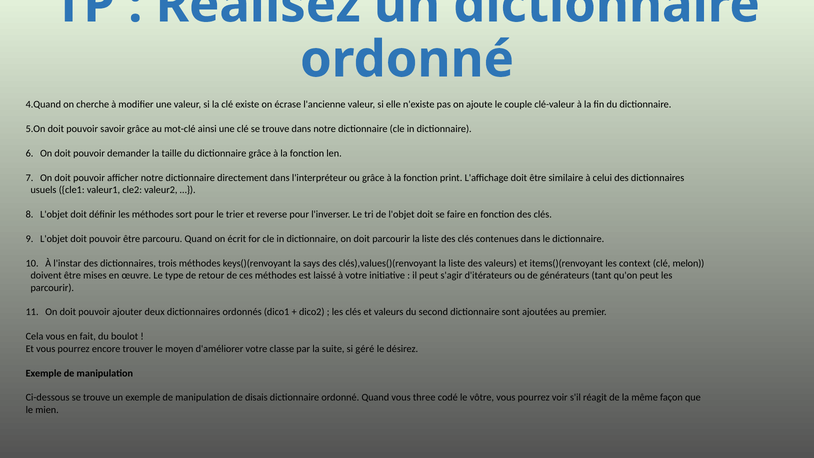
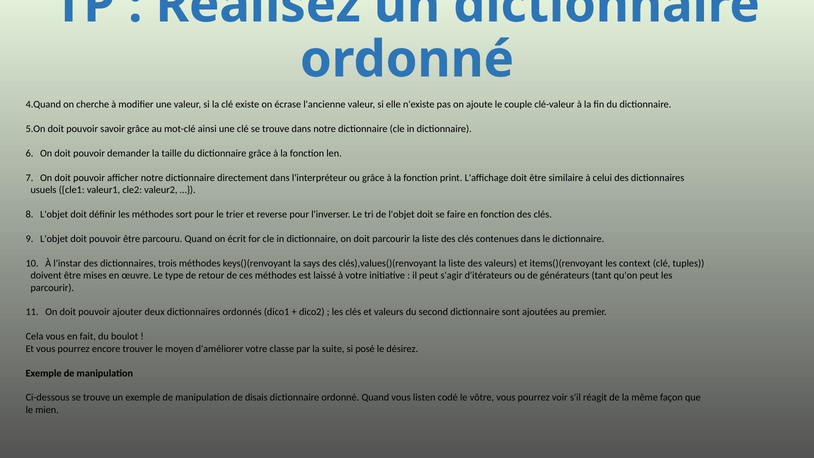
melon: melon -> tuples (688, 263)
géré: géré -> posé (365, 349)
three: three -> listen (424, 397)
